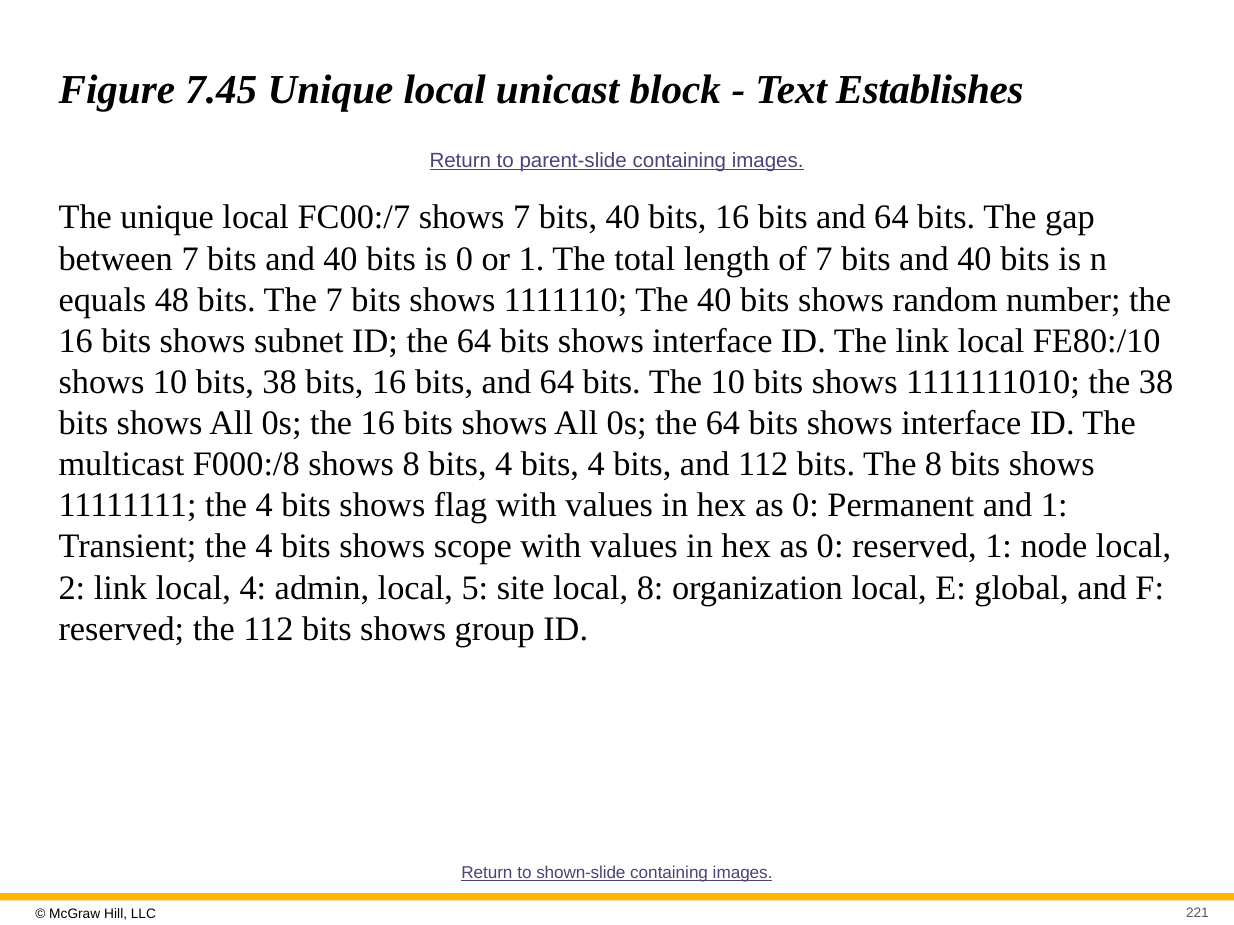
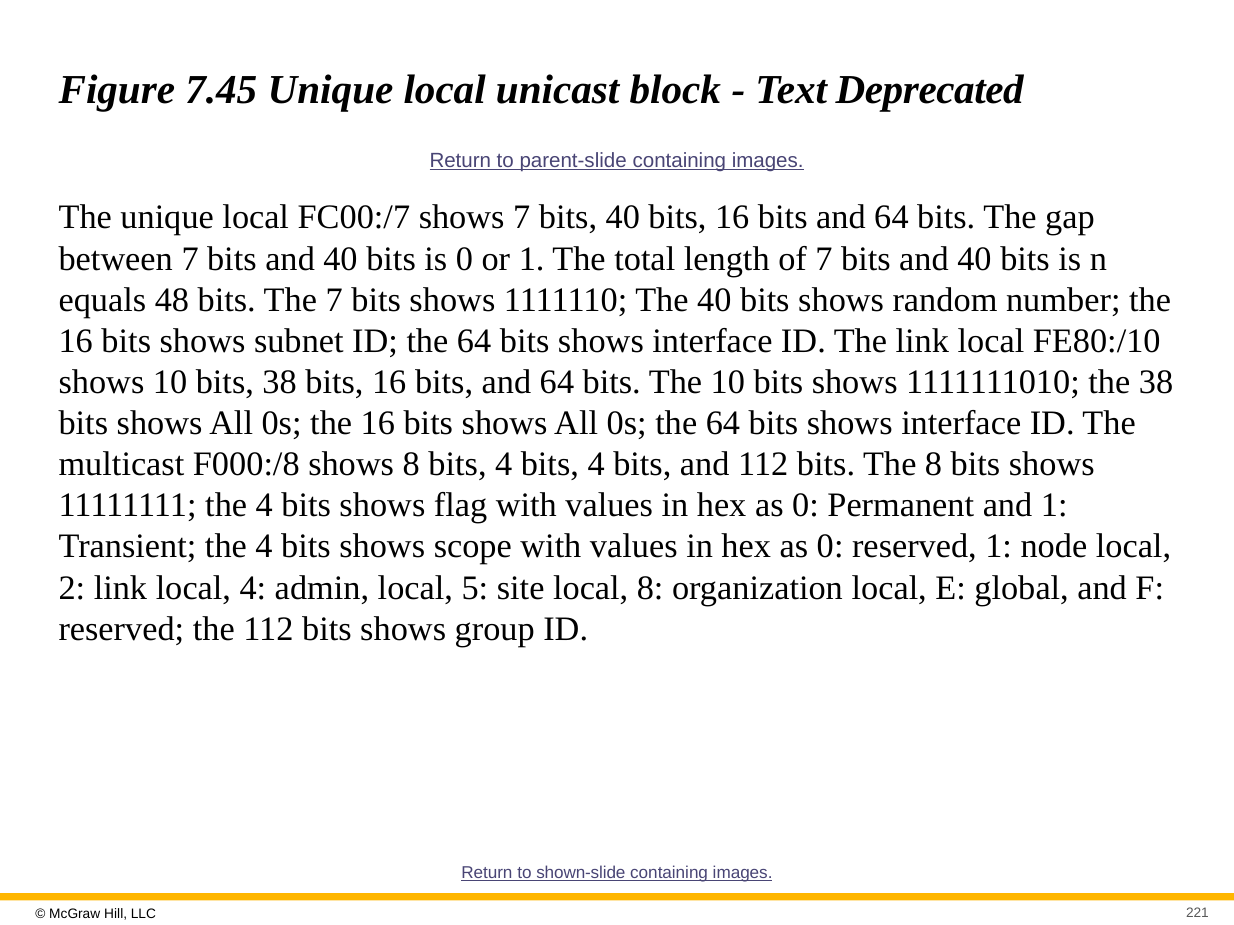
Establishes: Establishes -> Deprecated (930, 90)
